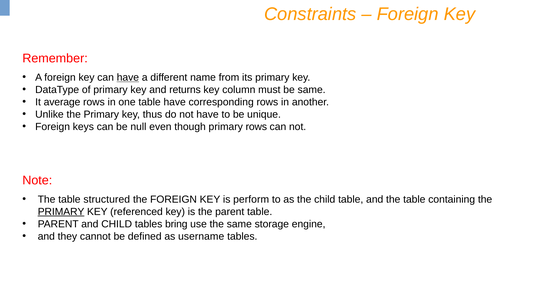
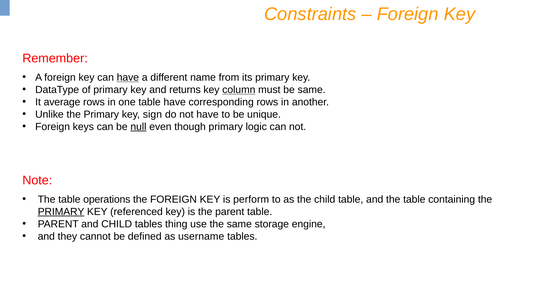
column underline: none -> present (239, 90)
thus: thus -> sign (152, 114)
null underline: none -> present (138, 127)
primary rows: rows -> logic (256, 127)
structured: structured -> operations (107, 200)
bring: bring -> thing (176, 224)
